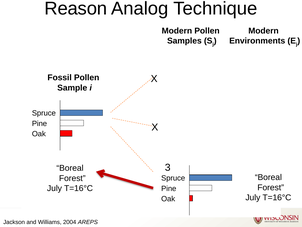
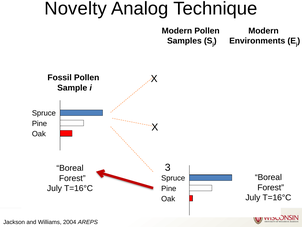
Reason: Reason -> Novelty (76, 8)
